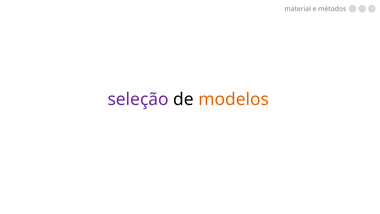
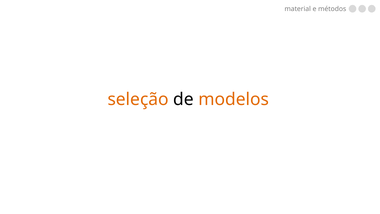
seleção colour: purple -> orange (138, 99)
